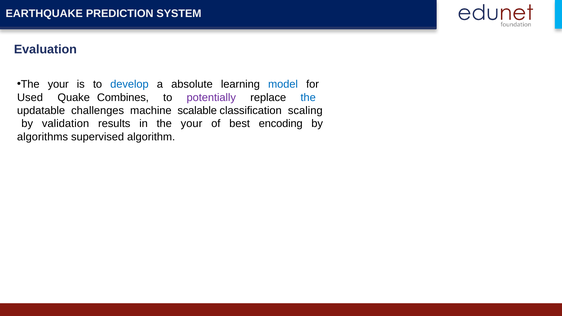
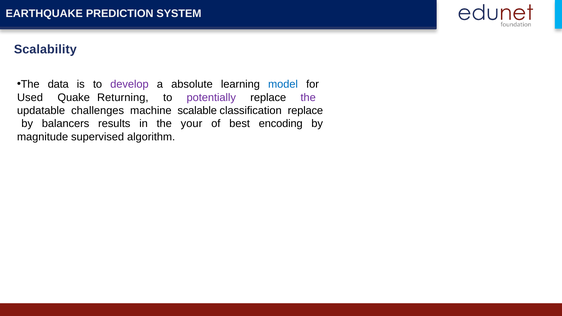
Evaluation: Evaluation -> Scalability (45, 49)
your: your -> data (58, 84)
develop colour: blue -> purple (129, 84)
Combines: Combines -> Returning (123, 97)
the colour: blue -> purple (308, 97)
classification scaling: scaling -> replace (305, 111)
validation: validation -> balancers (66, 124)
algorithms: algorithms -> magnitude (43, 137)
